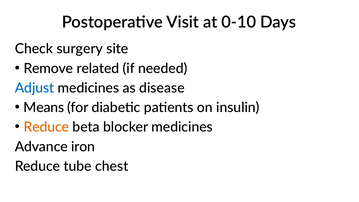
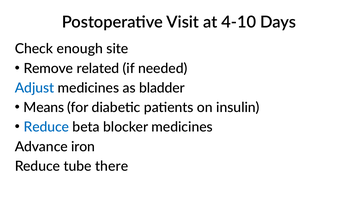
0-10: 0-10 -> 4-10 (239, 22)
surgery: surgery -> enough (80, 49)
disease: disease -> bladder (162, 88)
Reduce colour: orange -> blue (46, 127)
chest: chest -> there (112, 166)
